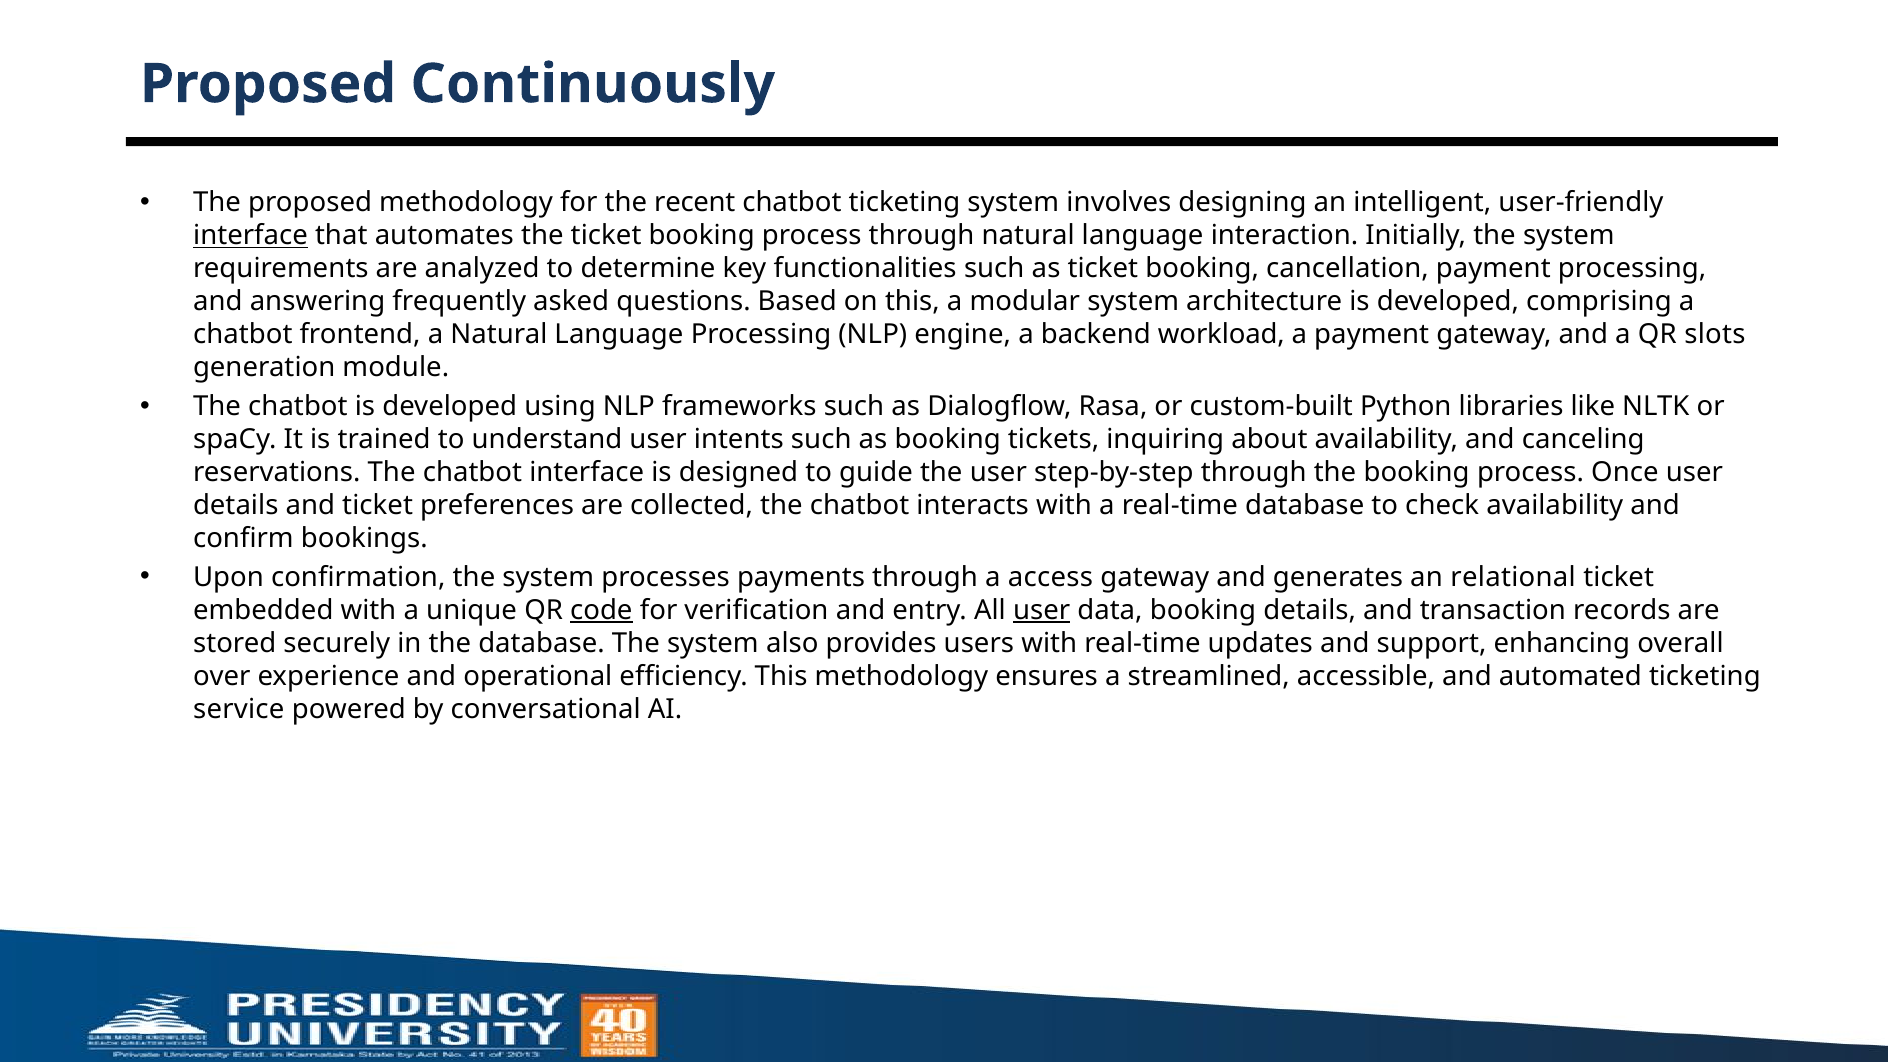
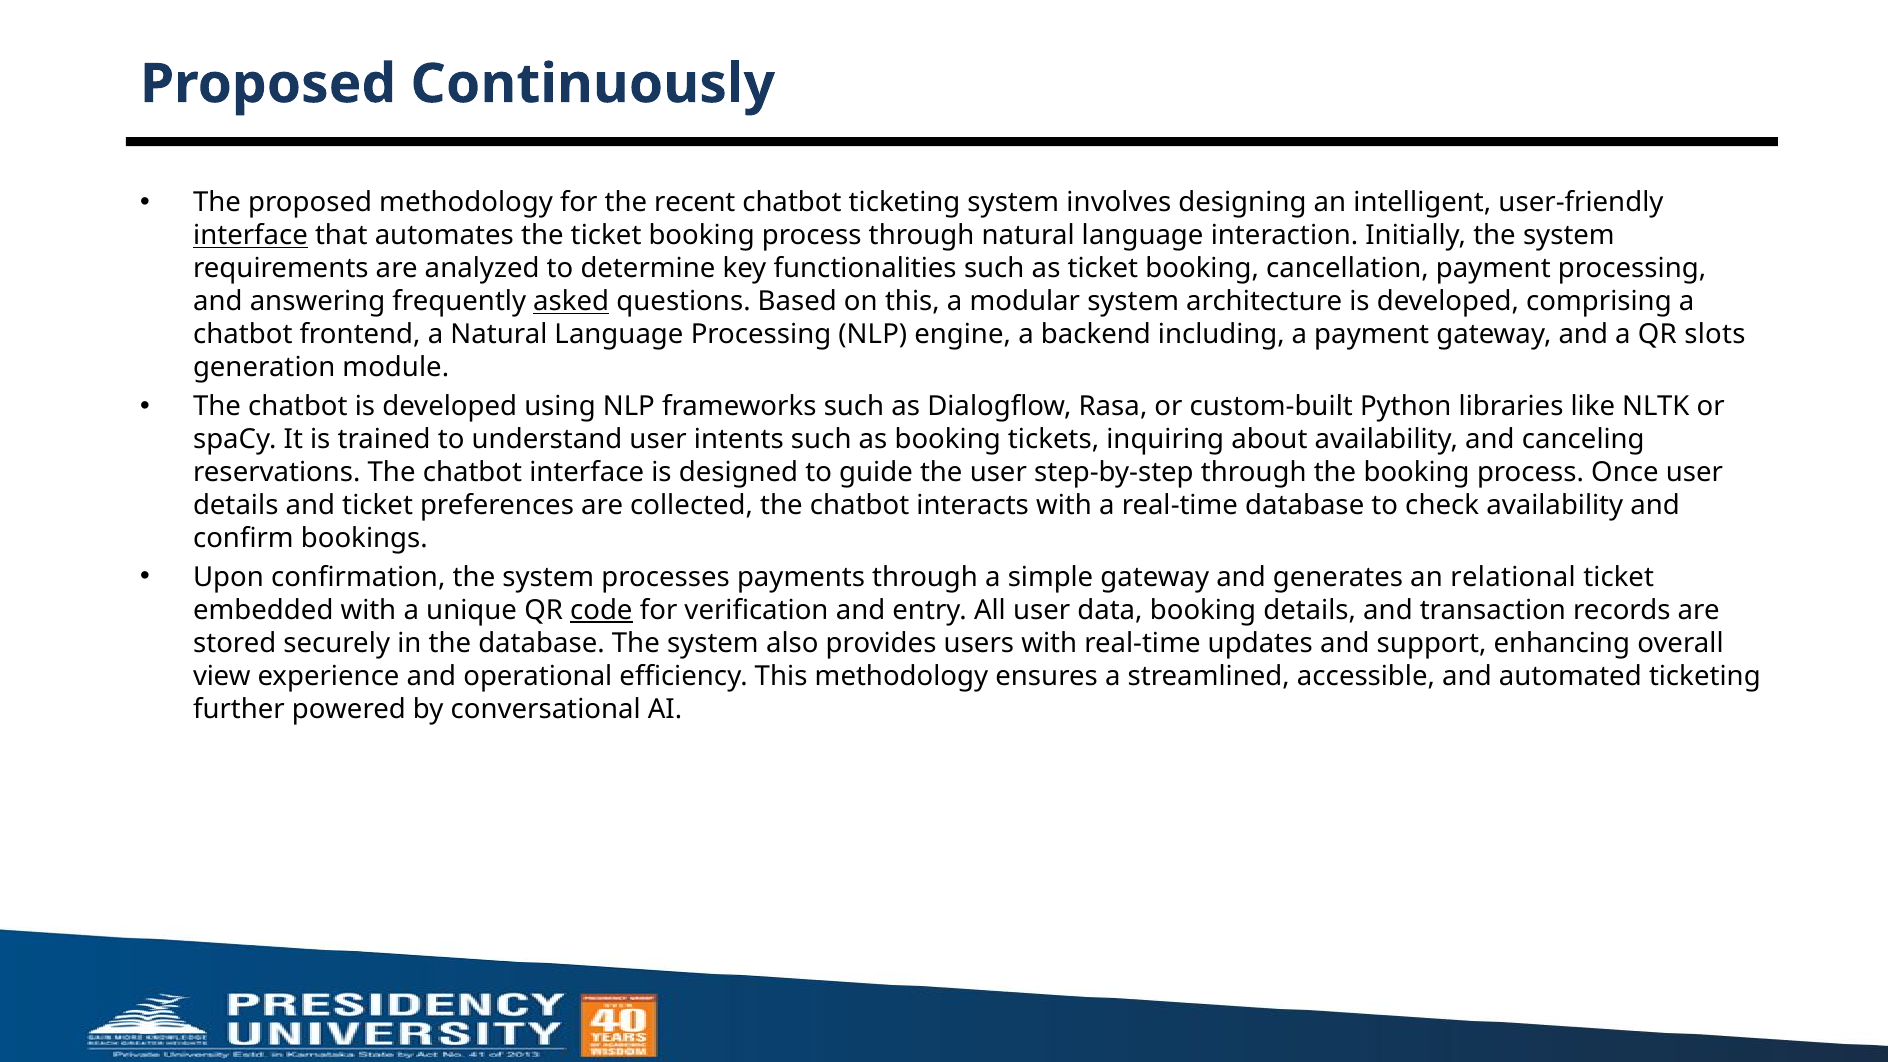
asked underline: none -> present (571, 302)
workload: workload -> including (1221, 335)
access: access -> simple (1051, 577)
user underline: present -> none (1042, 610)
over: over -> view (222, 676)
service: service -> further (239, 709)
